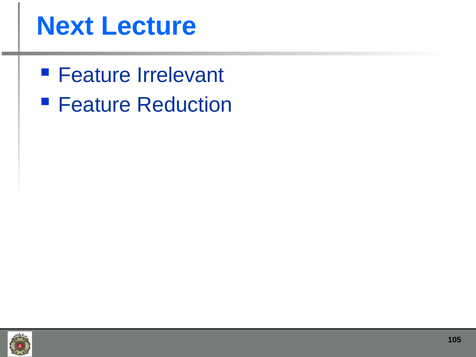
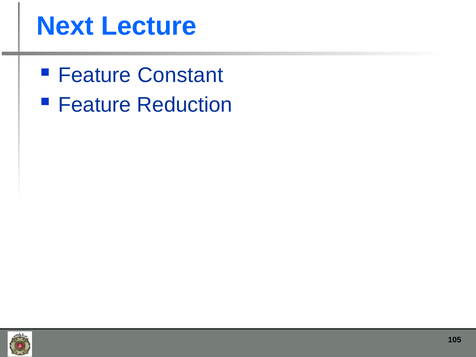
Irrelevant: Irrelevant -> Constant (180, 75)
